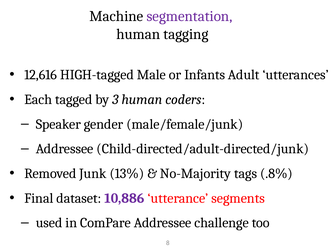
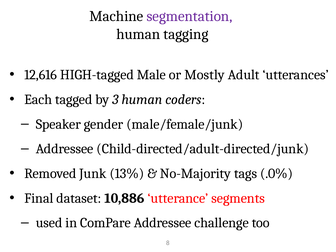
Infants: Infants -> Mostly (205, 75)
.8%: .8% -> .0% (277, 173)
10,886 colour: purple -> black (124, 198)
